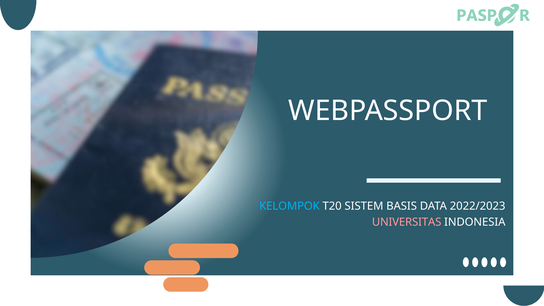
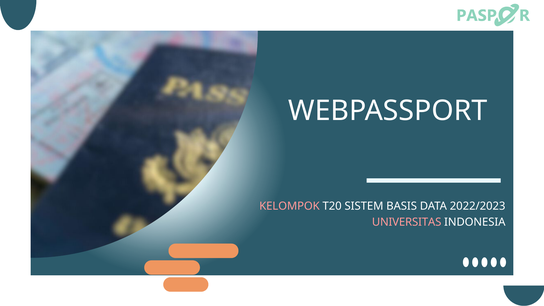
KELOMPOK colour: light blue -> pink (289, 206)
